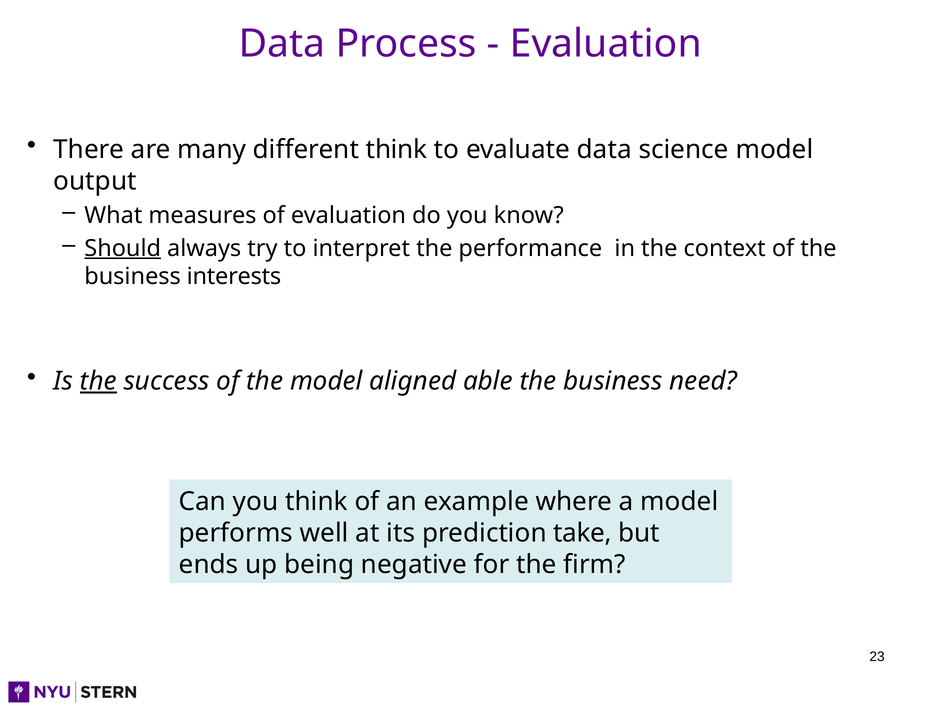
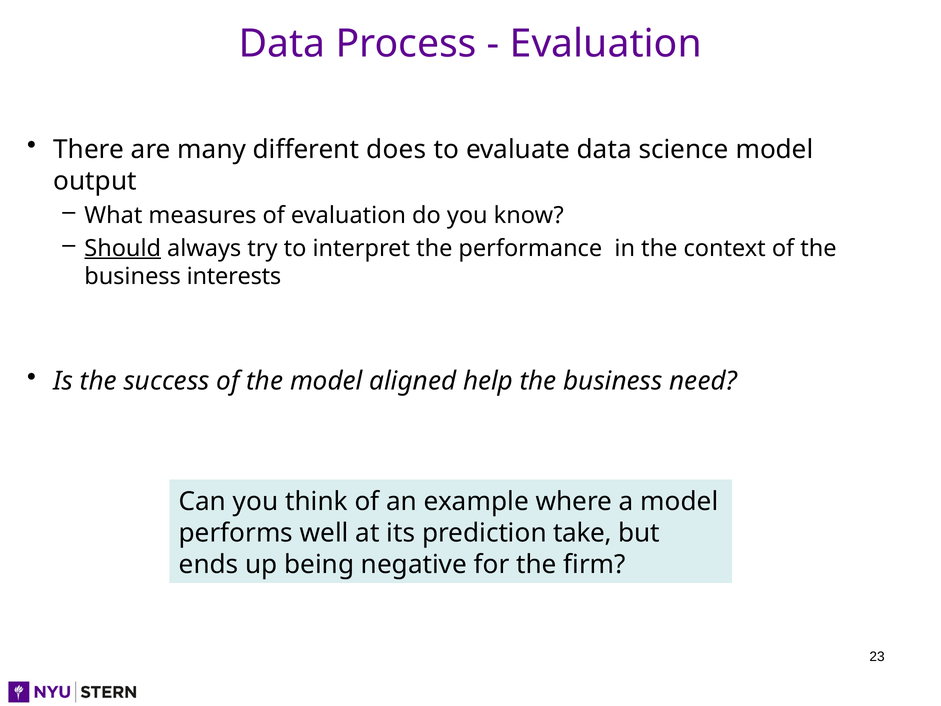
different think: think -> does (396, 150)
the underline: present -> none (98, 381)
able: able -> help (488, 381)
